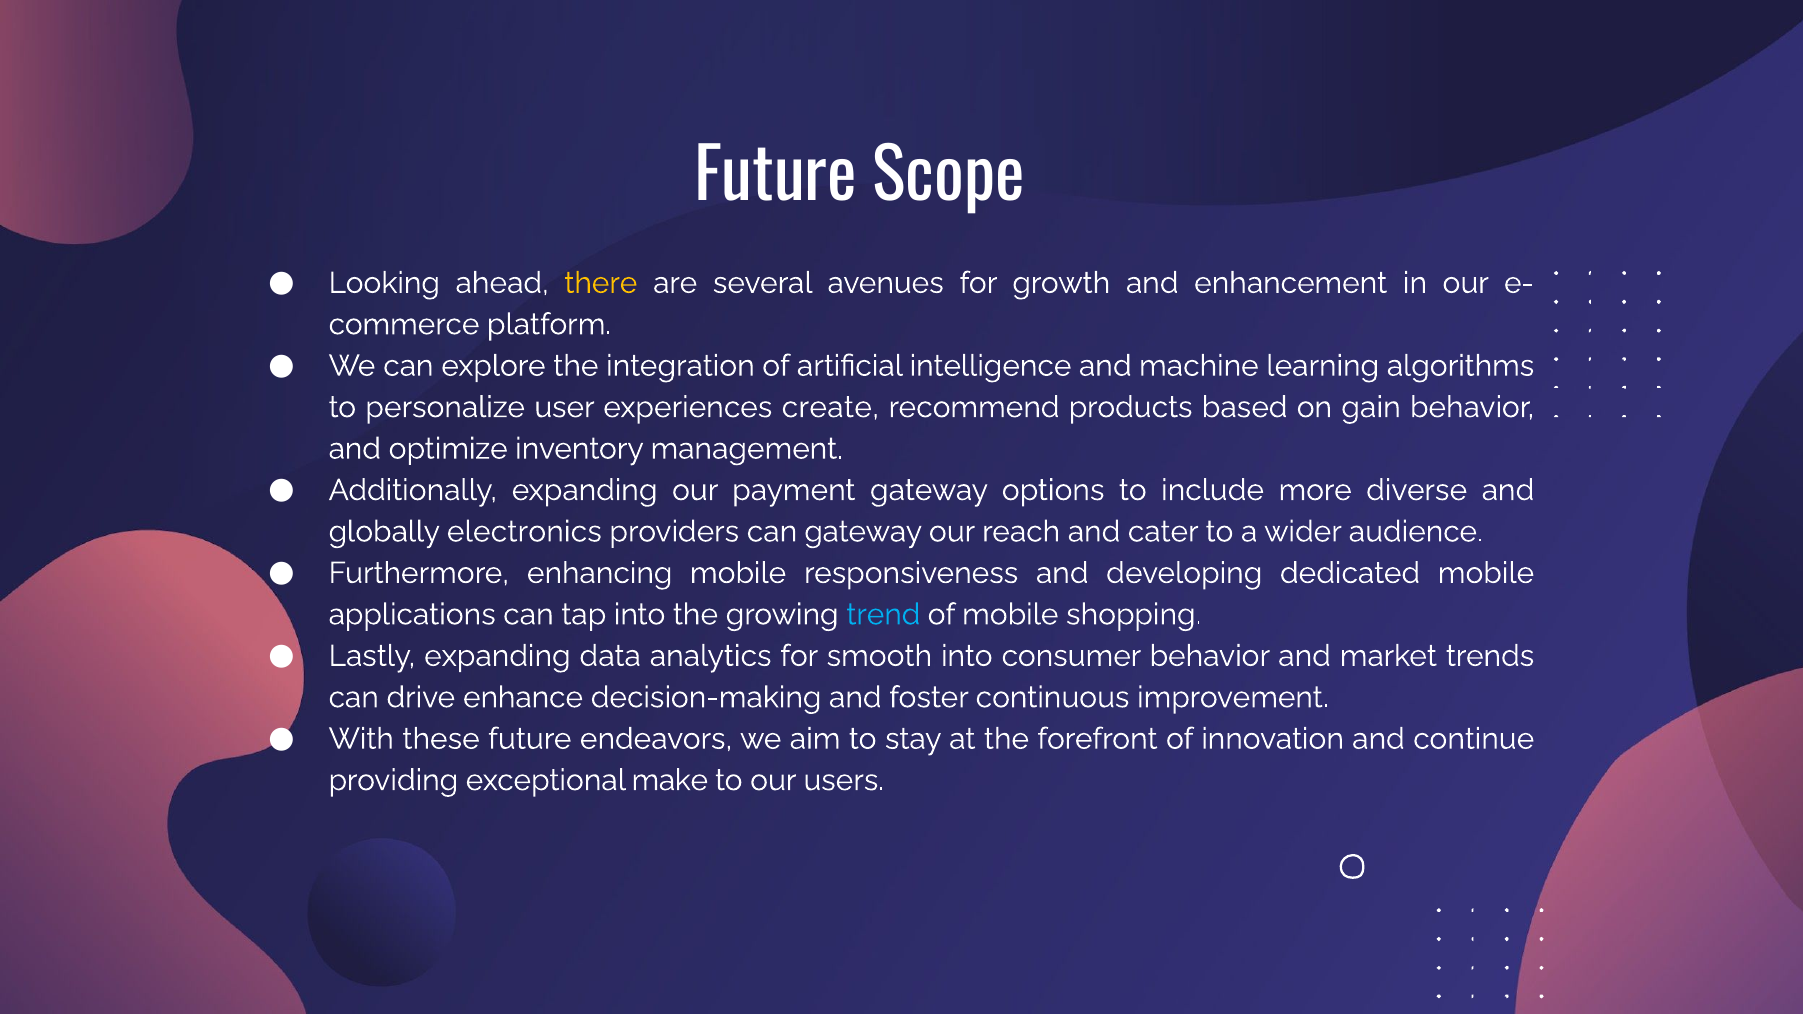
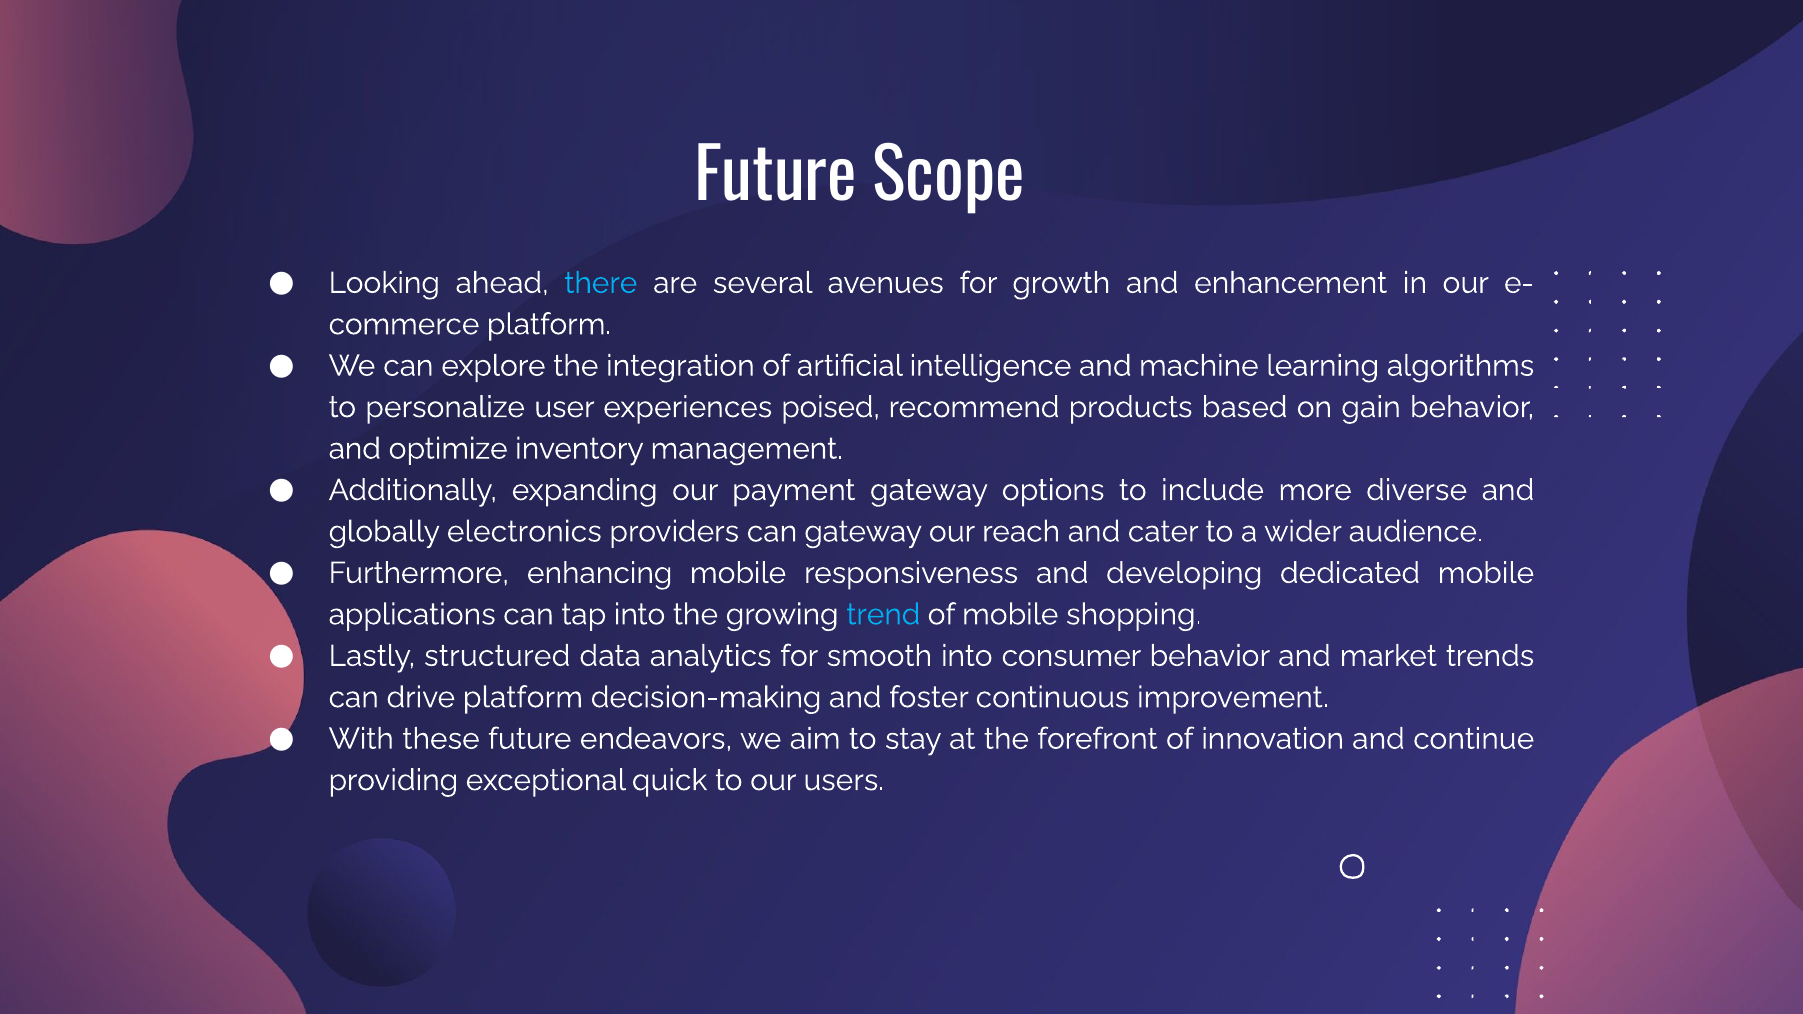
there colour: yellow -> light blue (601, 283)
create: create -> poised (831, 407)
Lastly expanding: expanding -> structured (497, 656)
drive enhance: enhance -> platform (523, 698)
make: make -> quick (670, 780)
